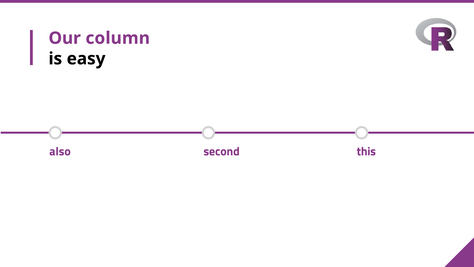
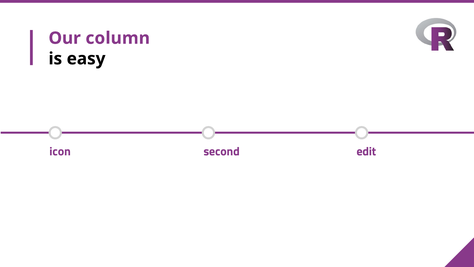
also: also -> icon (60, 151)
this: this -> edit (366, 151)
